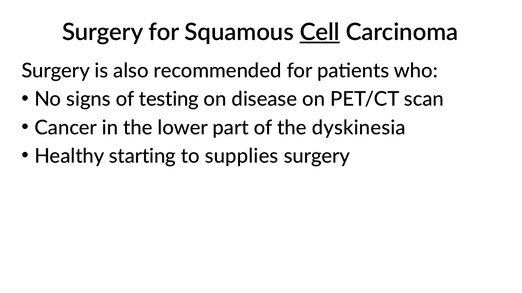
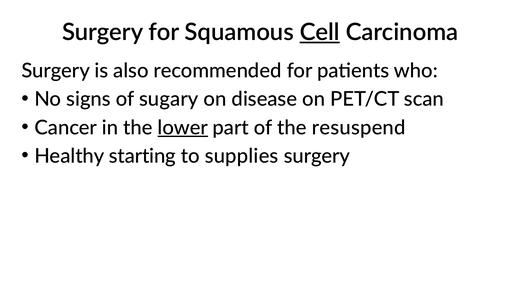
testing: testing -> sugary (169, 99)
lower underline: none -> present (183, 128)
dyskinesia: dyskinesia -> resuspend (359, 128)
